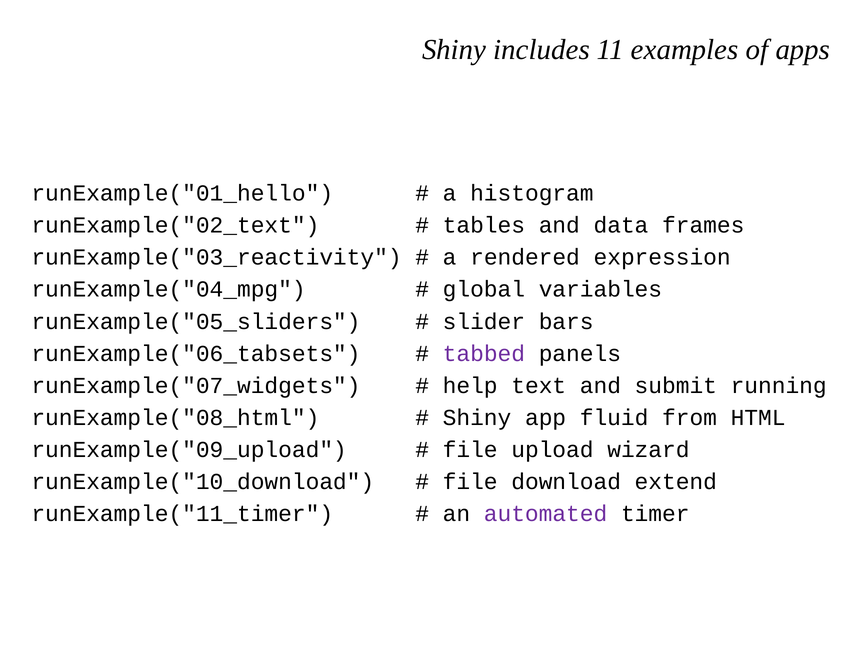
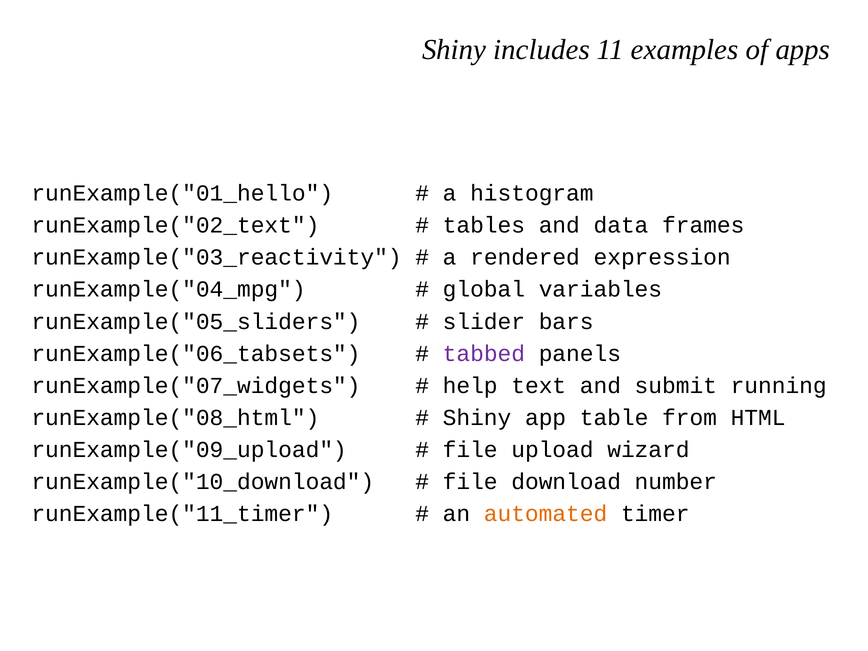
fluid: fluid -> table (614, 418)
extend: extend -> number (676, 482)
automated colour: purple -> orange (546, 514)
